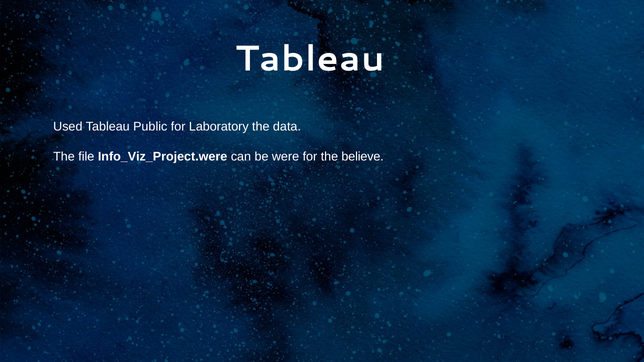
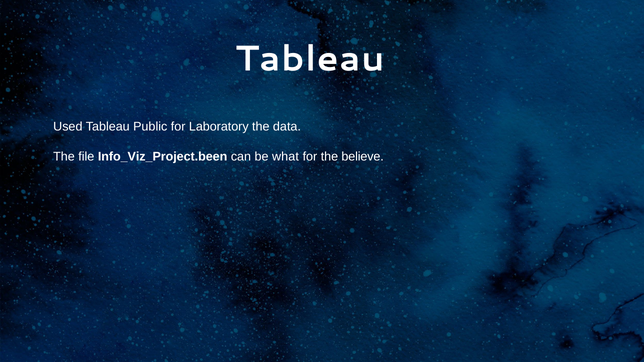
Info_Viz_Project.were: Info_Viz_Project.were -> Info_Viz_Project.been (163, 157)
were: were -> what (285, 157)
